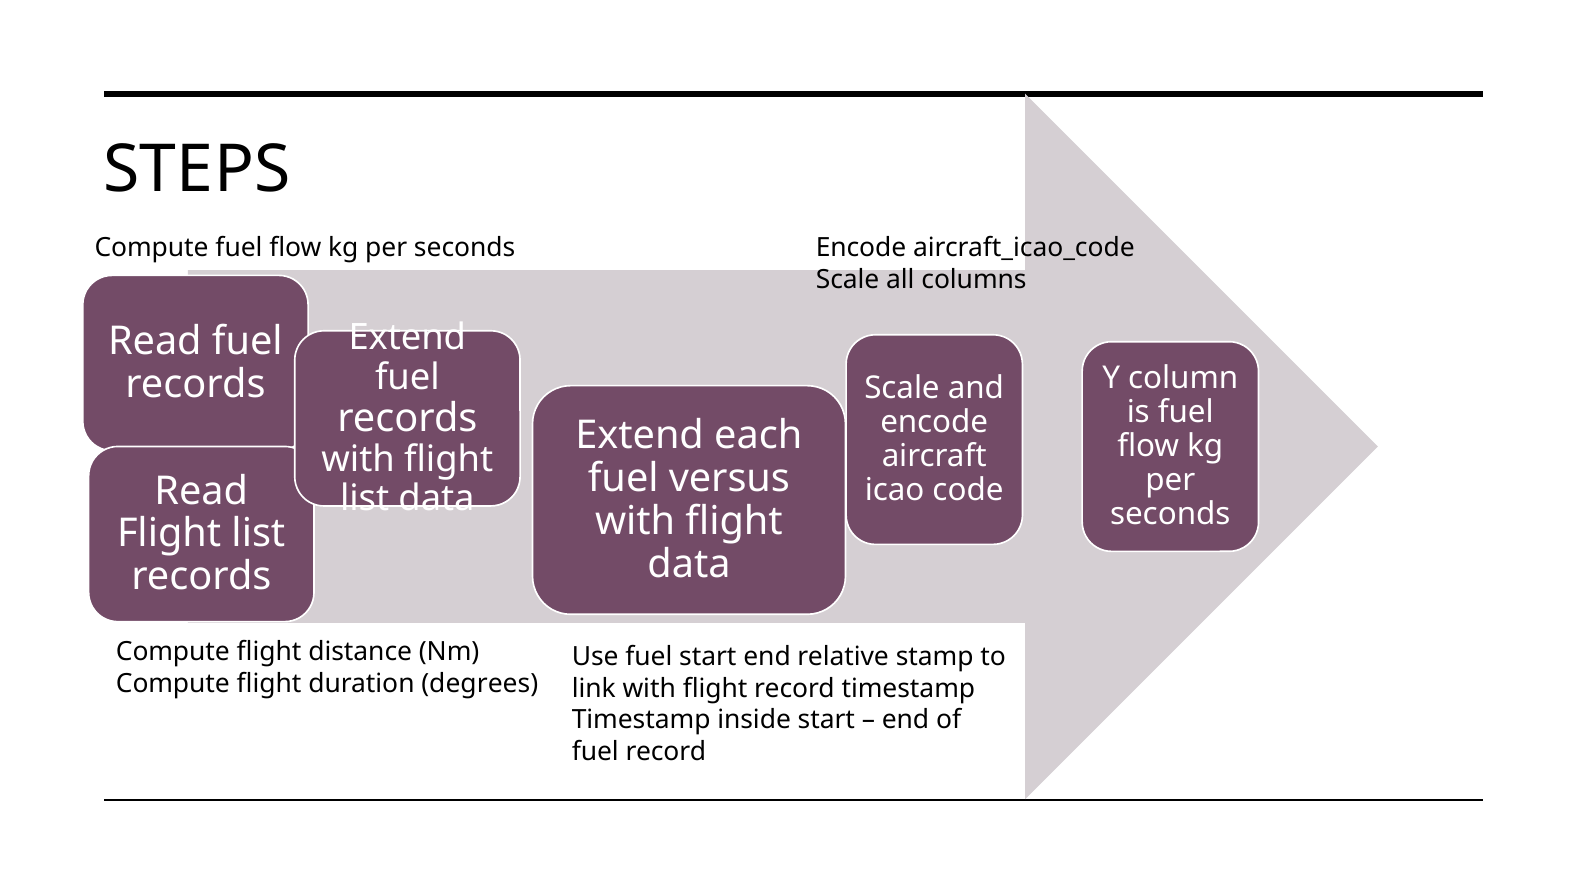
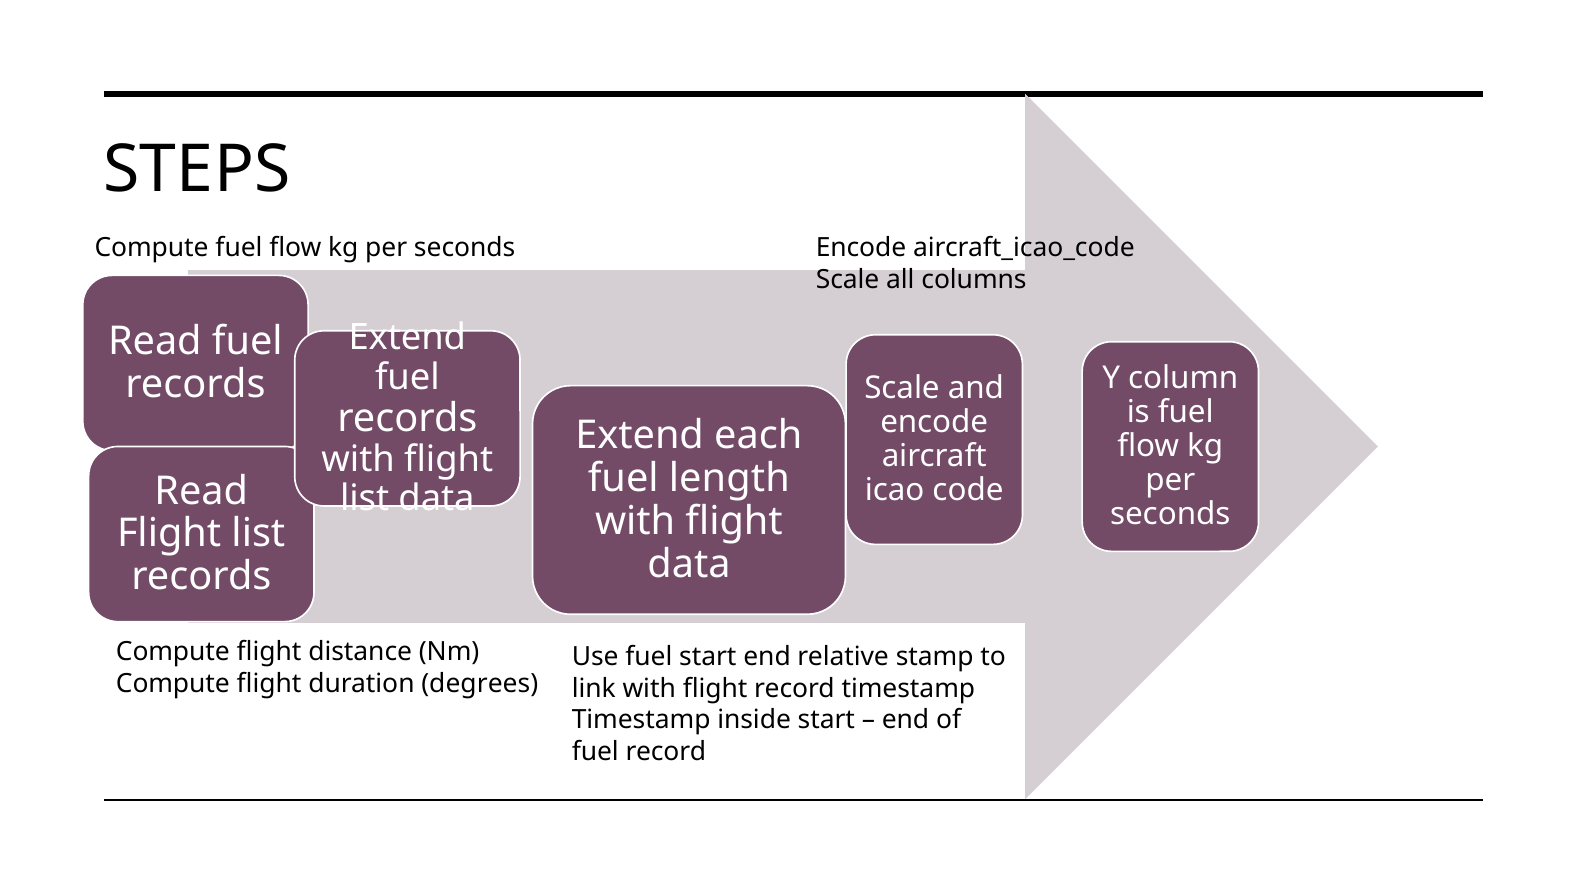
versus: versus -> length (729, 478)
